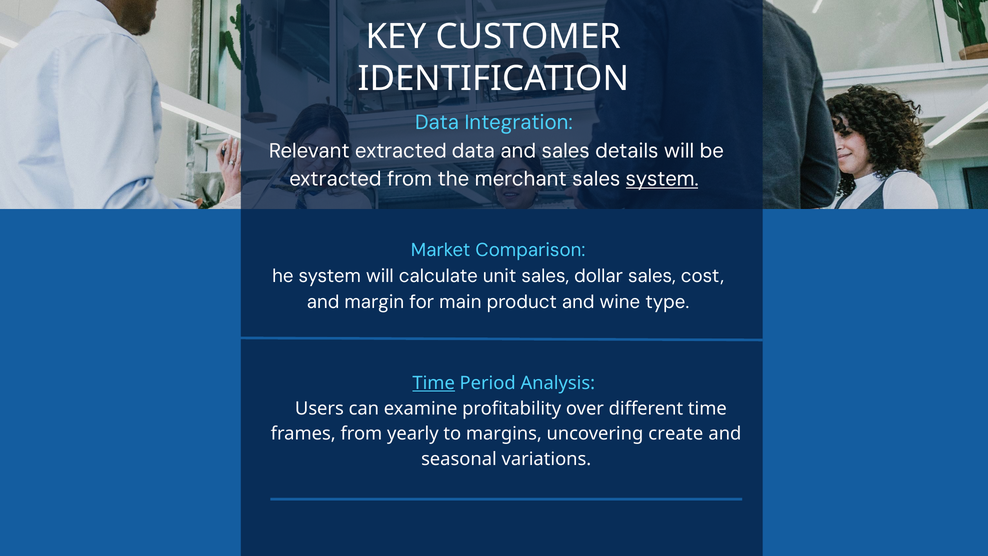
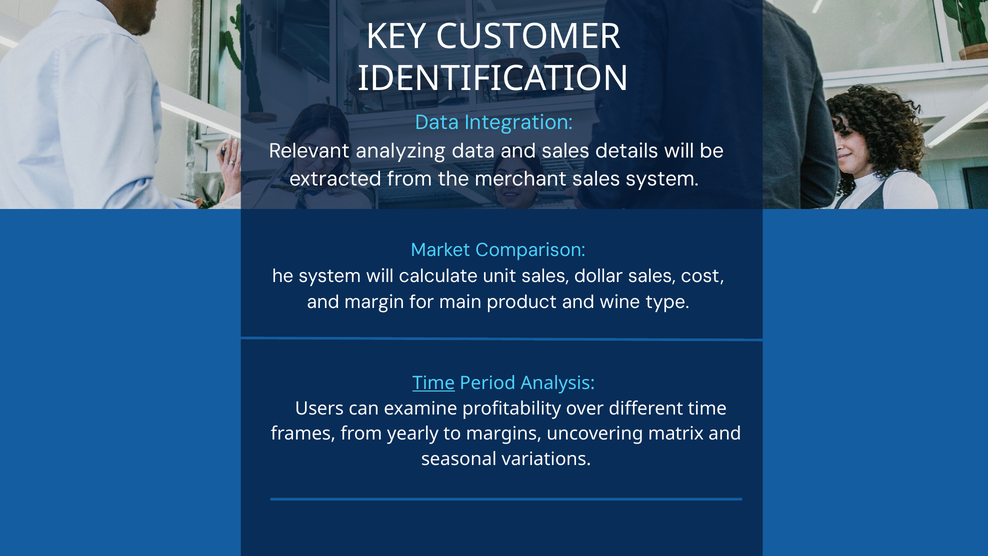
Relevant extracted: extracted -> analyzing (401, 151)
system underline: present -> none (662, 179)
create: create -> matrix (676, 434)
